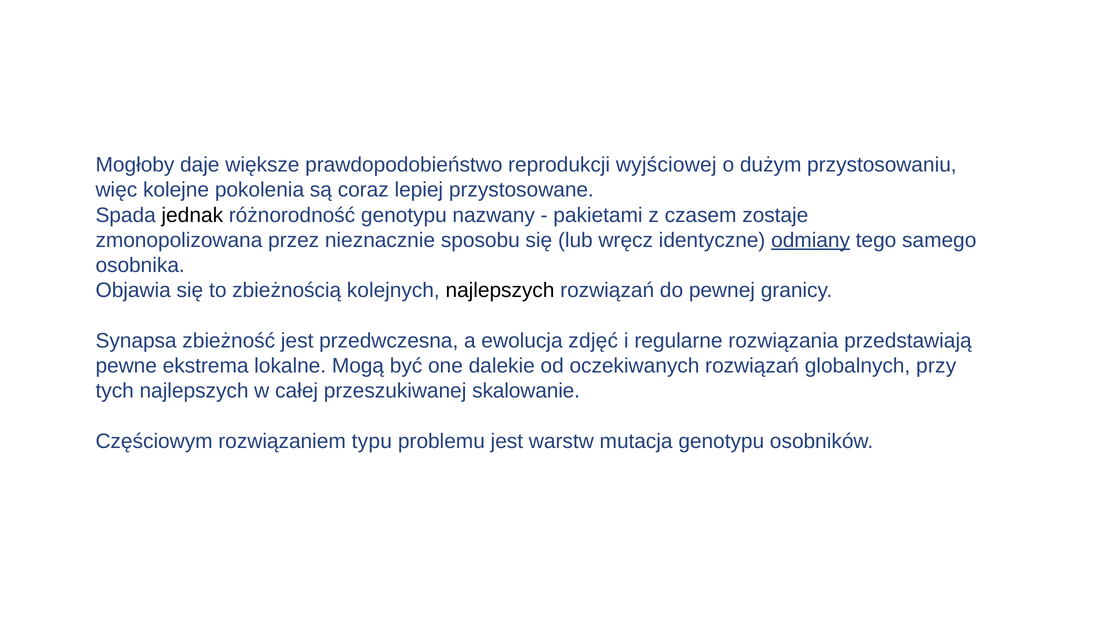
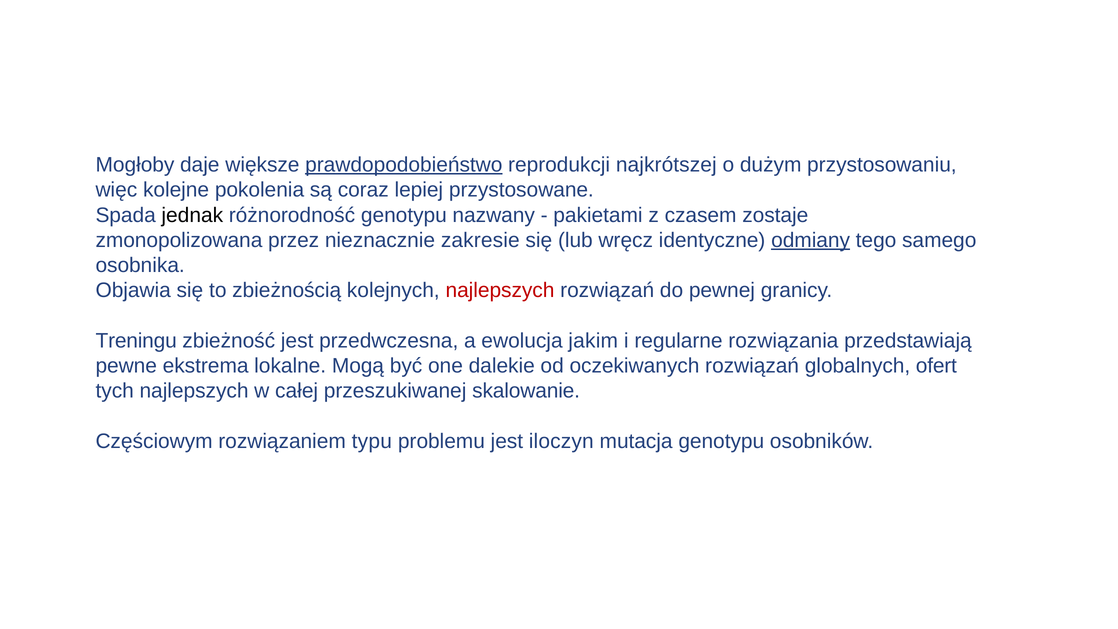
prawdopodobieństwo underline: none -> present (404, 165)
wyjściowej: wyjściowej -> najkrótszej (666, 165)
sposobu: sposobu -> zakresie (480, 240)
najlepszych colour: black -> red (500, 290)
Synapsa: Synapsa -> Treningu (136, 341)
zdjęć: zdjęć -> jakim (593, 341)
przy: przy -> ofert (936, 366)
warstw: warstw -> iloczyn (561, 441)
